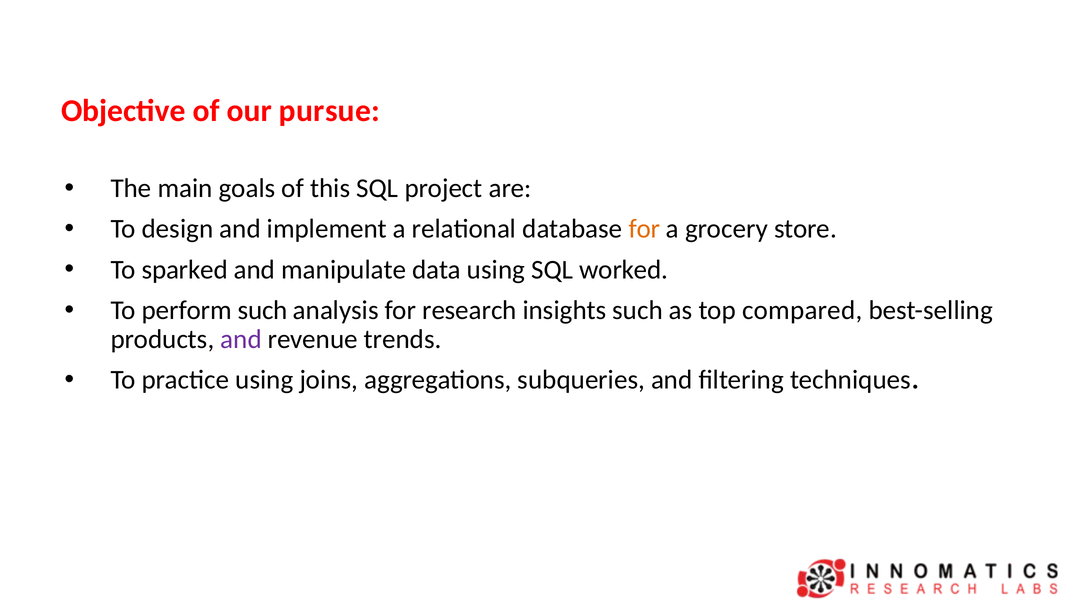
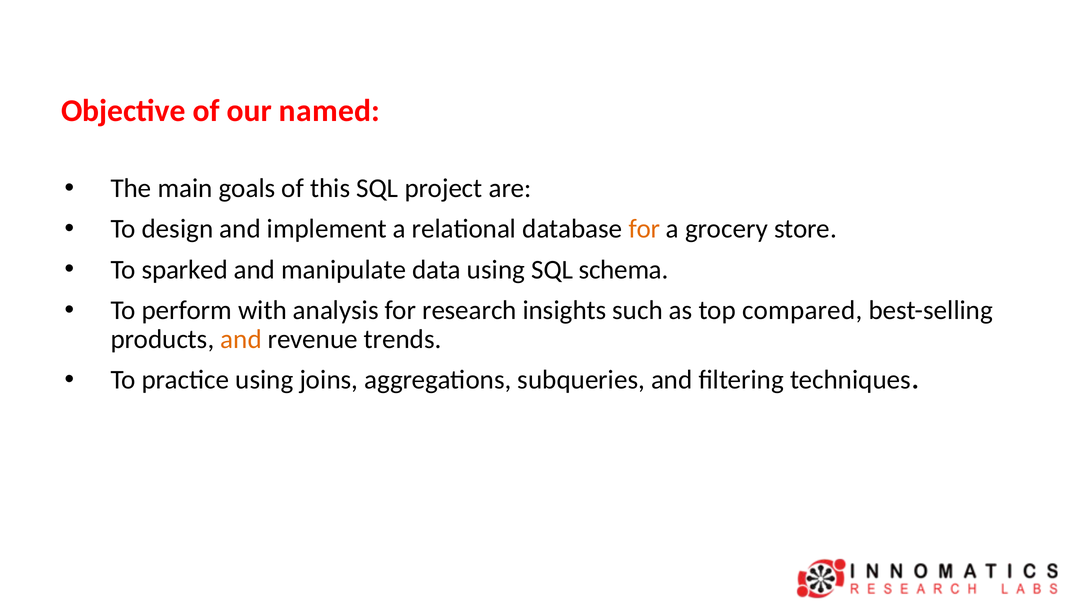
pursue: pursue -> named (330, 111)
worked: worked -> schema (624, 269)
perform such: such -> with (262, 310)
and colour: purple -> orange (241, 339)
